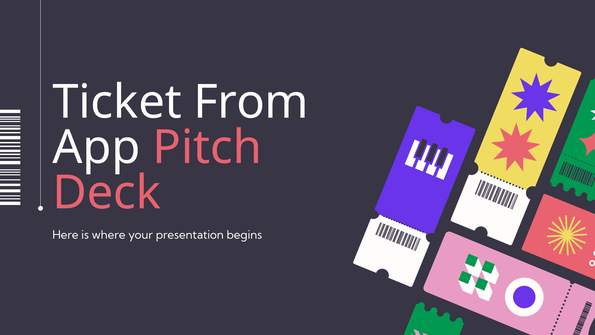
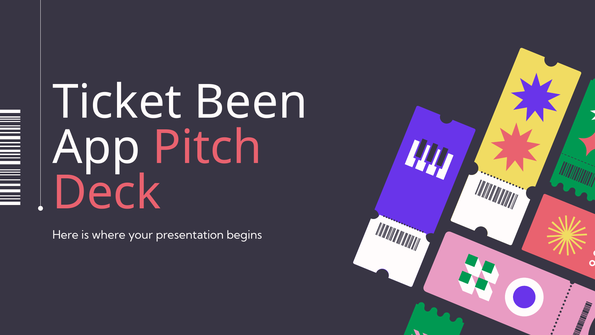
From: From -> Been (251, 102)
